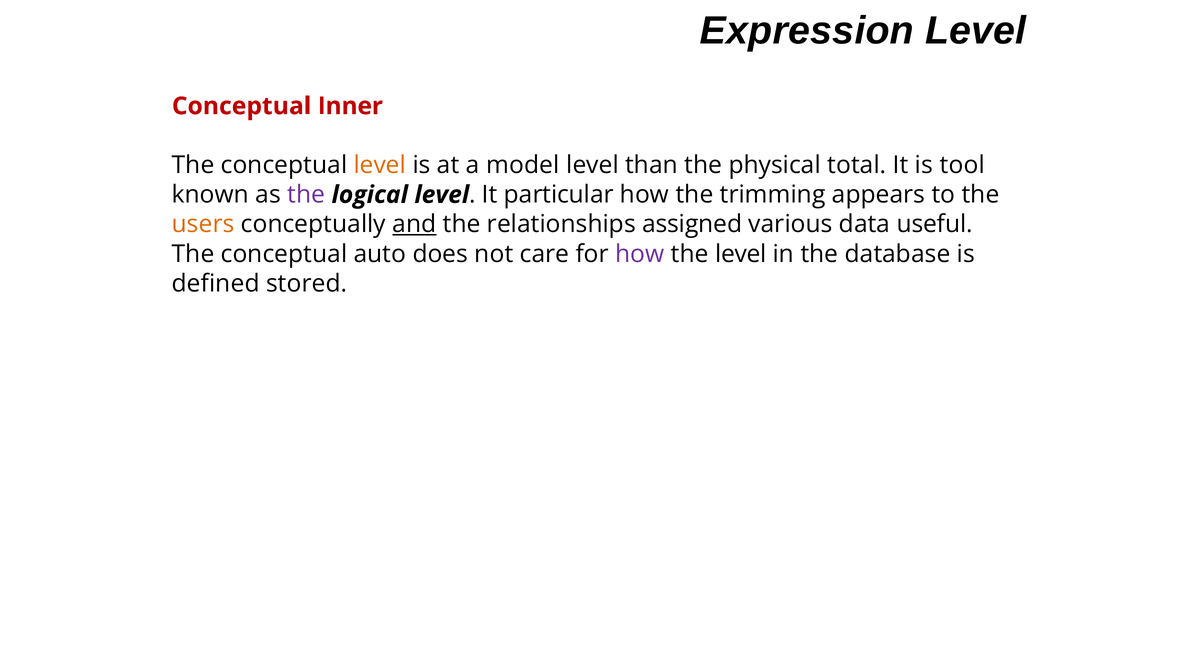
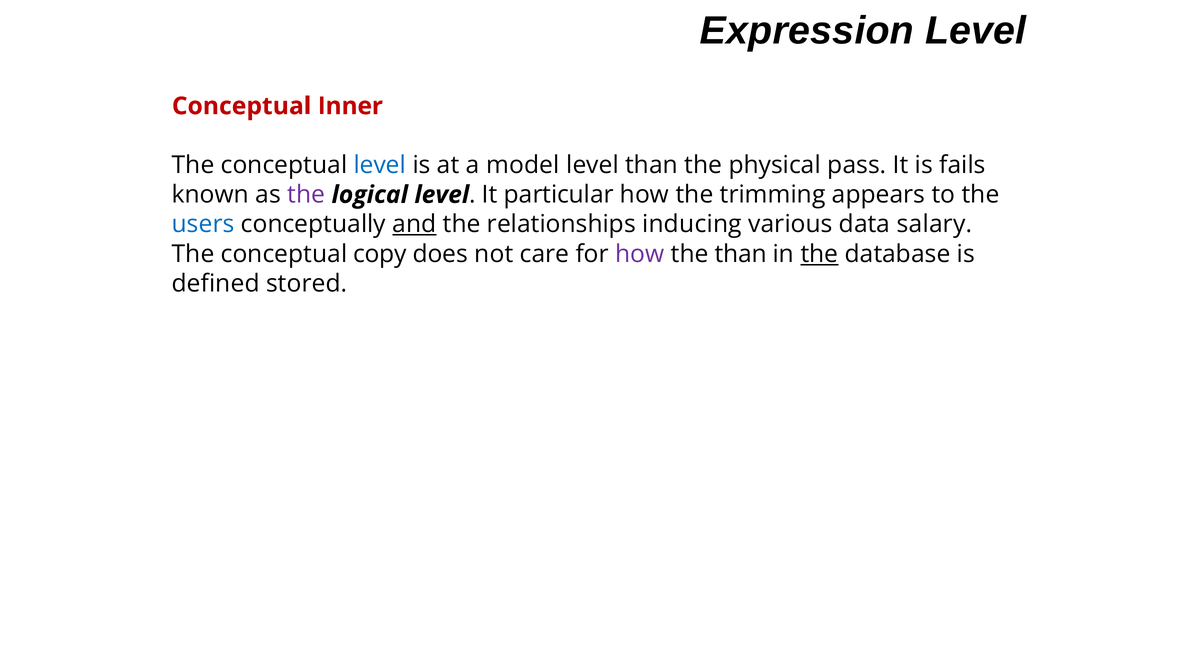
level colour: orange -> blue (380, 165)
total: total -> pass (857, 165)
tool: tool -> fails (962, 165)
users colour: orange -> blue (203, 225)
assigned: assigned -> inducing (692, 225)
useful: useful -> salary (934, 225)
auto: auto -> copy (380, 254)
the level: level -> than (741, 254)
the underline: none -> present (819, 254)
